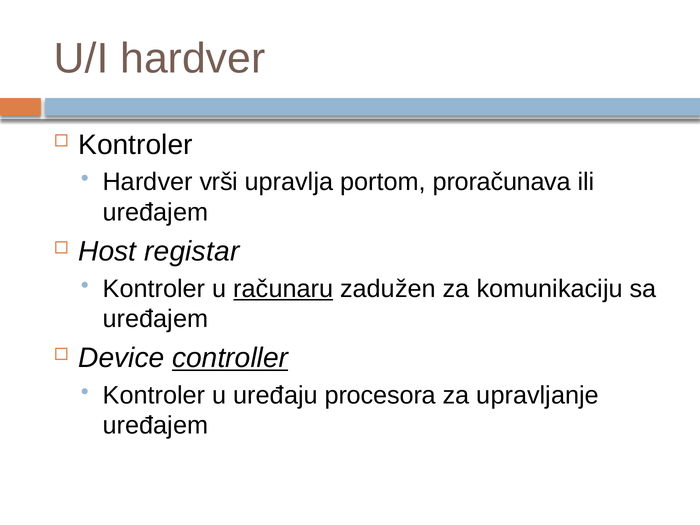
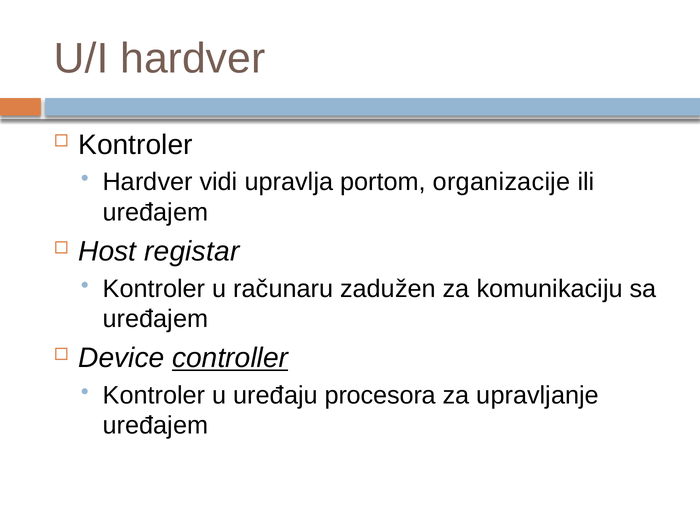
vrši: vrši -> vidi (219, 182)
proračunava: proračunava -> organizacije (502, 182)
računaru underline: present -> none (283, 289)
